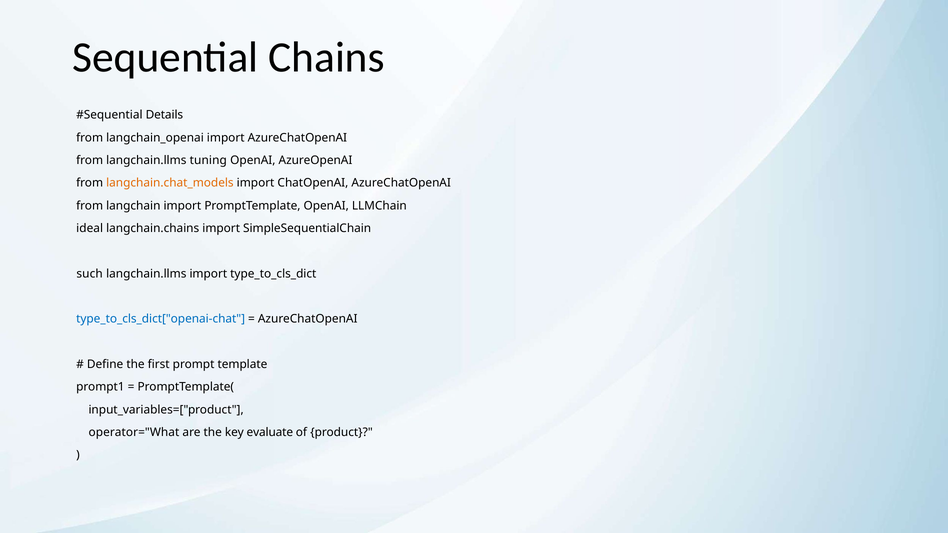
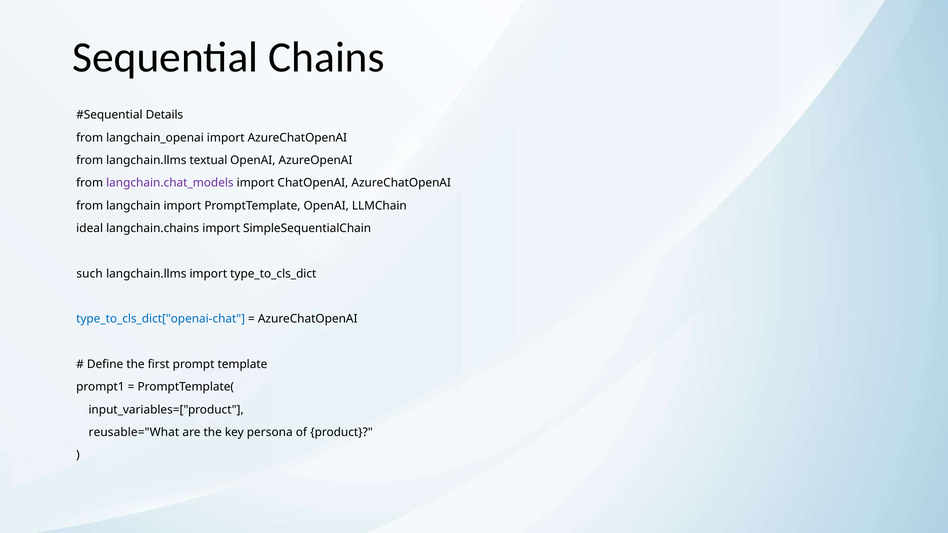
tuning: tuning -> textual (208, 160)
langchain.chat_models colour: orange -> purple (170, 183)
operator="What: operator="What -> reusable="What (134, 433)
evaluate: evaluate -> persona (270, 433)
